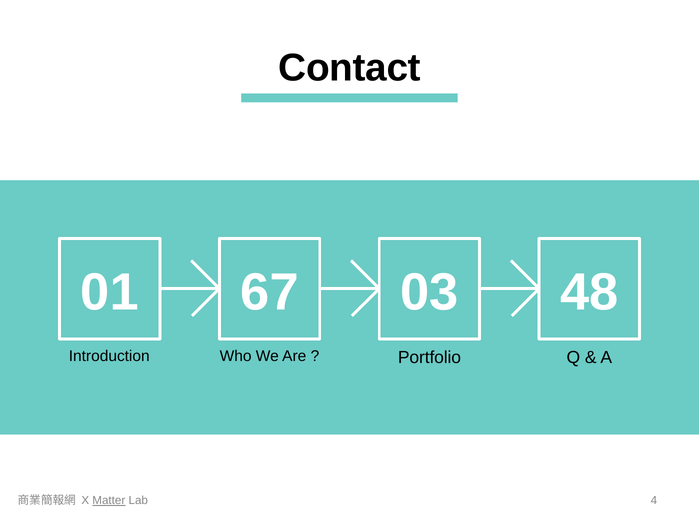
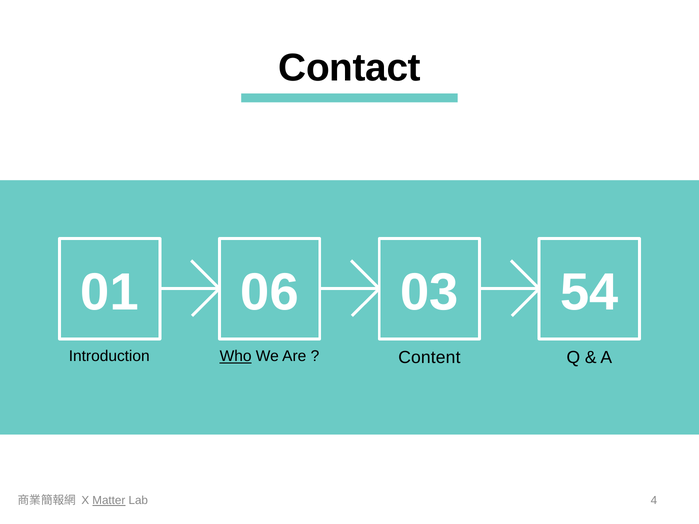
67: 67 -> 06 (270, 292)
48: 48 -> 54 (589, 292)
Who underline: none -> present (236, 356)
Portfolio: Portfolio -> Content (429, 358)
